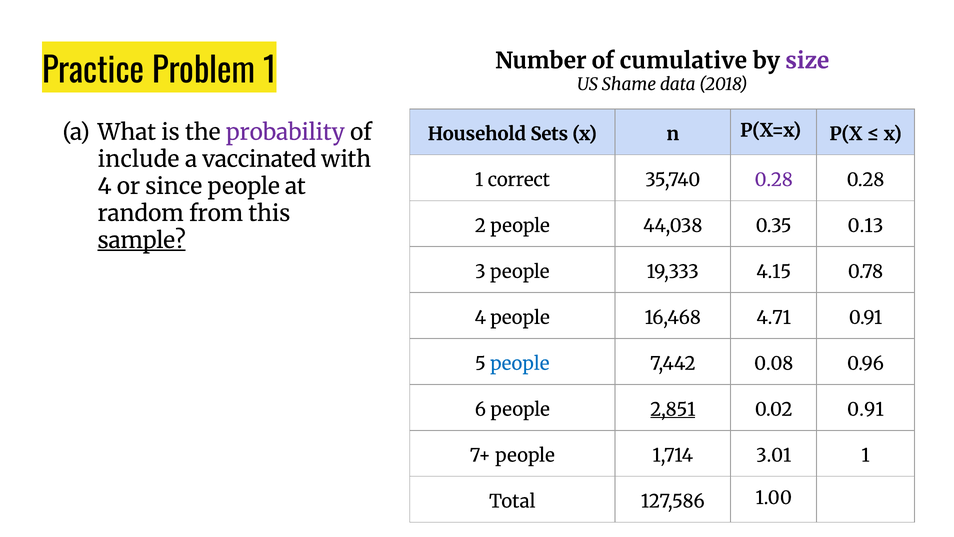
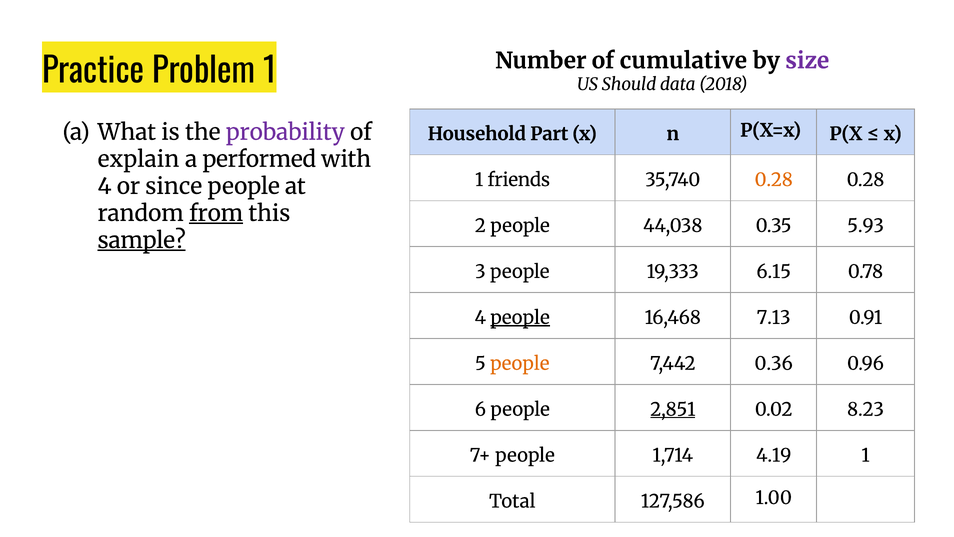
Shame: Shame -> Should (629, 84)
Sets: Sets -> Part (549, 134)
include: include -> explain (139, 159)
vaccinated: vaccinated -> performed (259, 159)
correct: correct -> friends (519, 180)
0.28 colour: purple -> orange (774, 180)
from underline: none -> present (216, 213)
0.13: 0.13 -> 5.93 (866, 226)
4.15: 4.15 -> 6.15 (774, 272)
people underline: none -> present (520, 318)
4.71: 4.71 -> 7.13 (774, 318)
people colour: blue -> orange (520, 363)
0.08: 0.08 -> 0.36 (774, 363)
0.02 0.91: 0.91 -> 8.23 (866, 409)
3.01: 3.01 -> 4.19 (774, 455)
